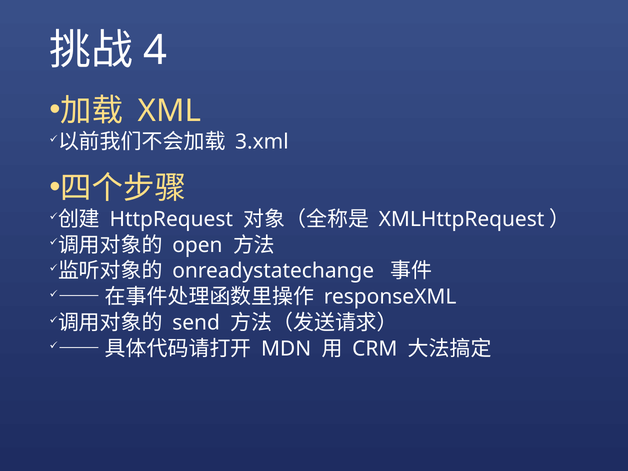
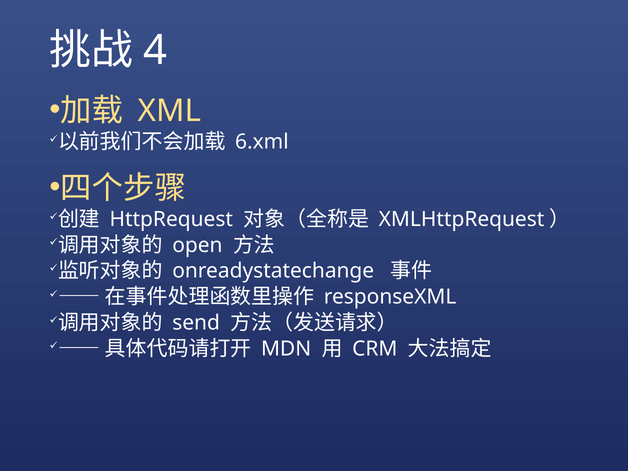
3.xml: 3.xml -> 6.xml (262, 142)
